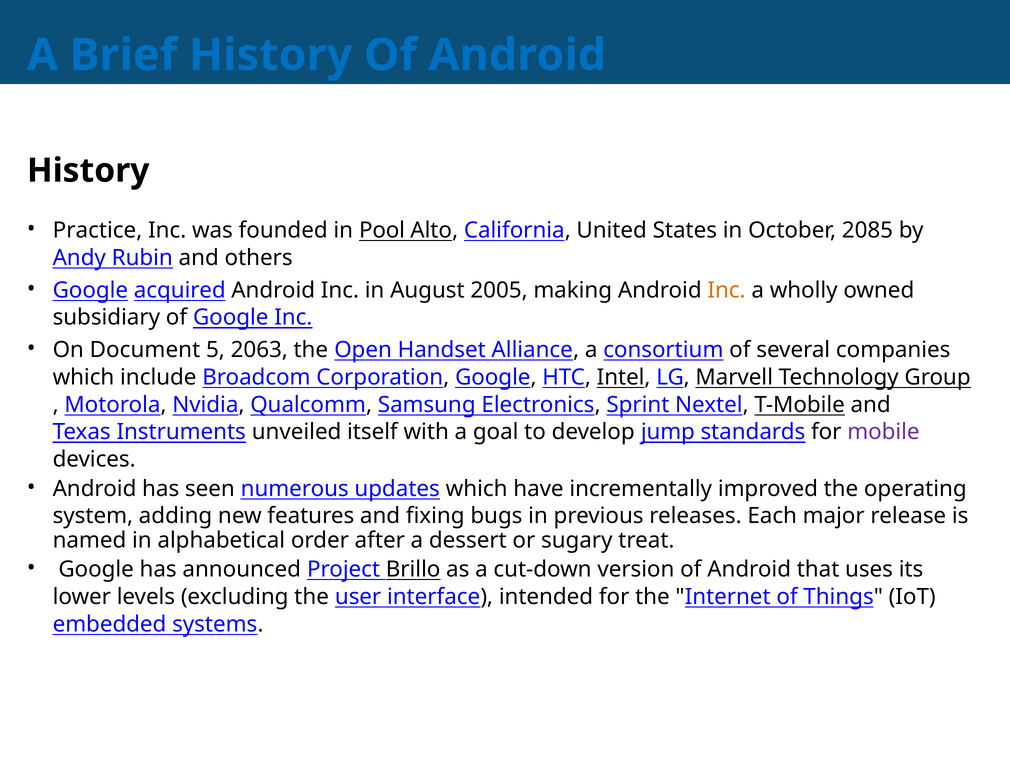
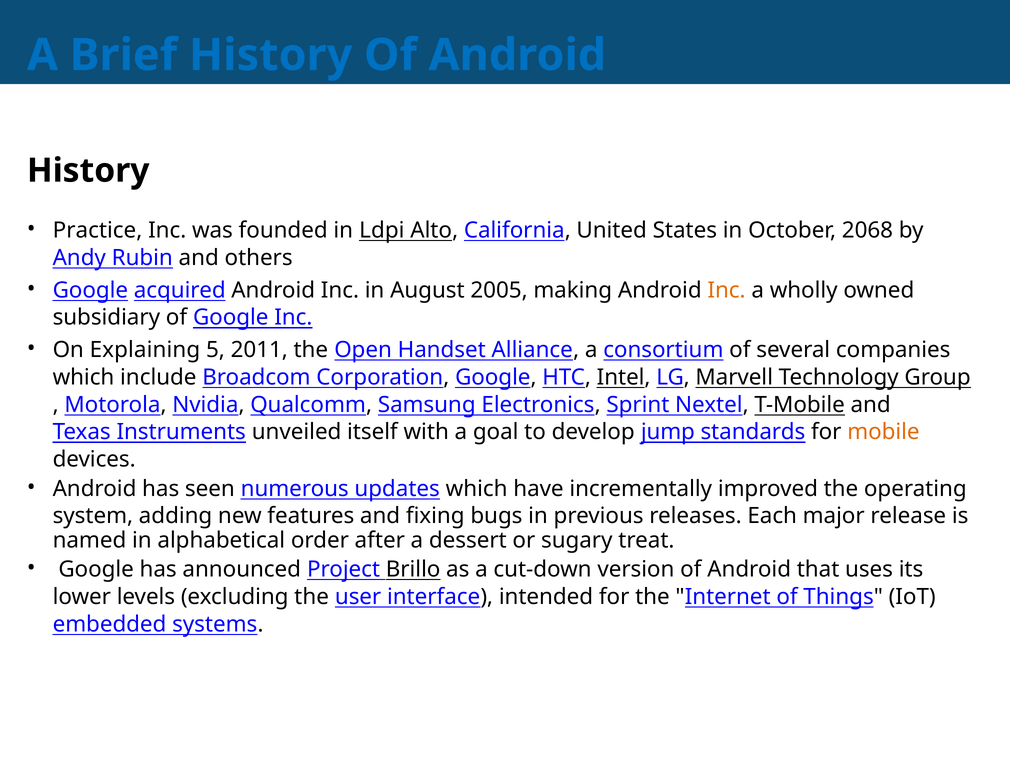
Pool: Pool -> Ldpi (382, 231)
2085: 2085 -> 2068 (867, 231)
Document: Document -> Explaining (145, 350)
2063: 2063 -> 2011 (259, 350)
mobile colour: purple -> orange (883, 432)
